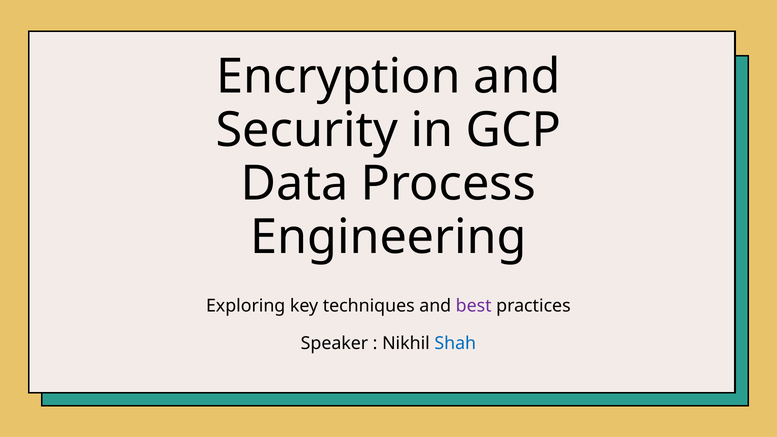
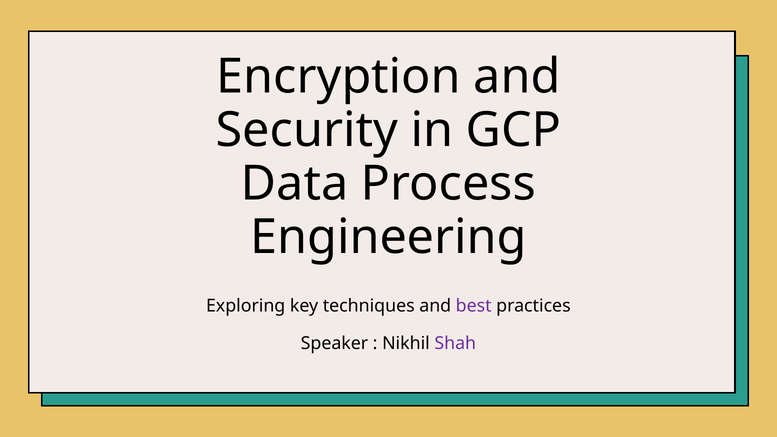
Shah colour: blue -> purple (455, 343)
